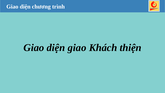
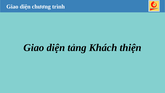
diện giao: giao -> tảng (77, 48)
